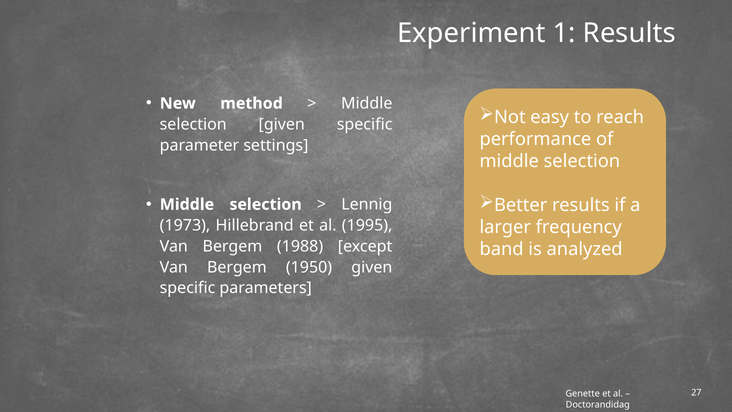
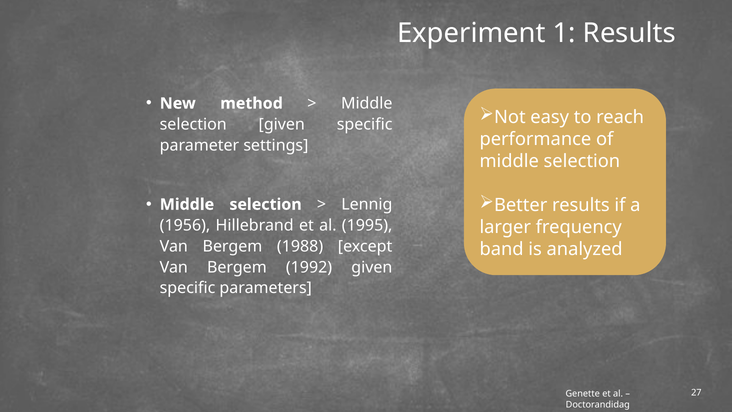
1973: 1973 -> 1956 (185, 225)
1950: 1950 -> 1992 (309, 267)
